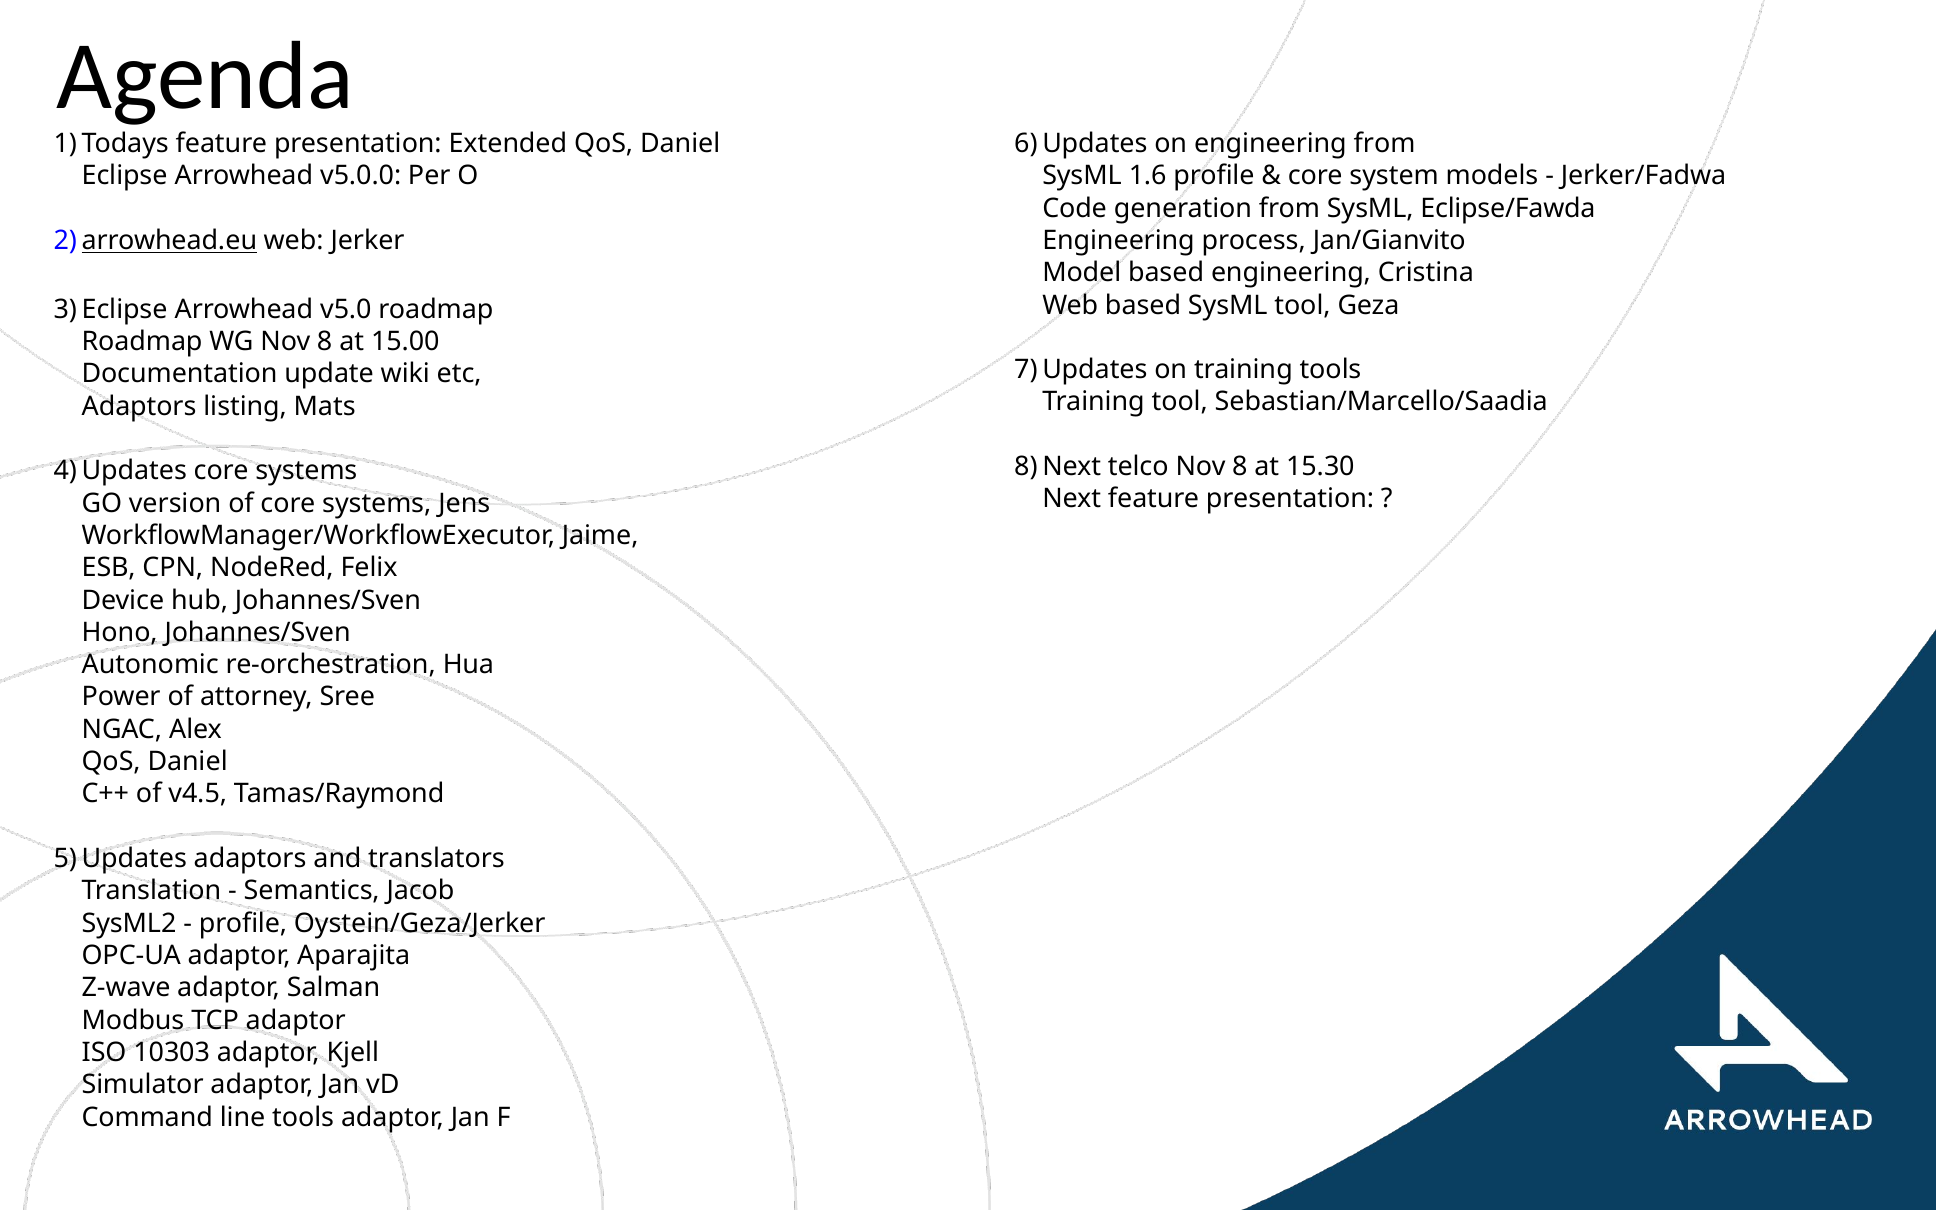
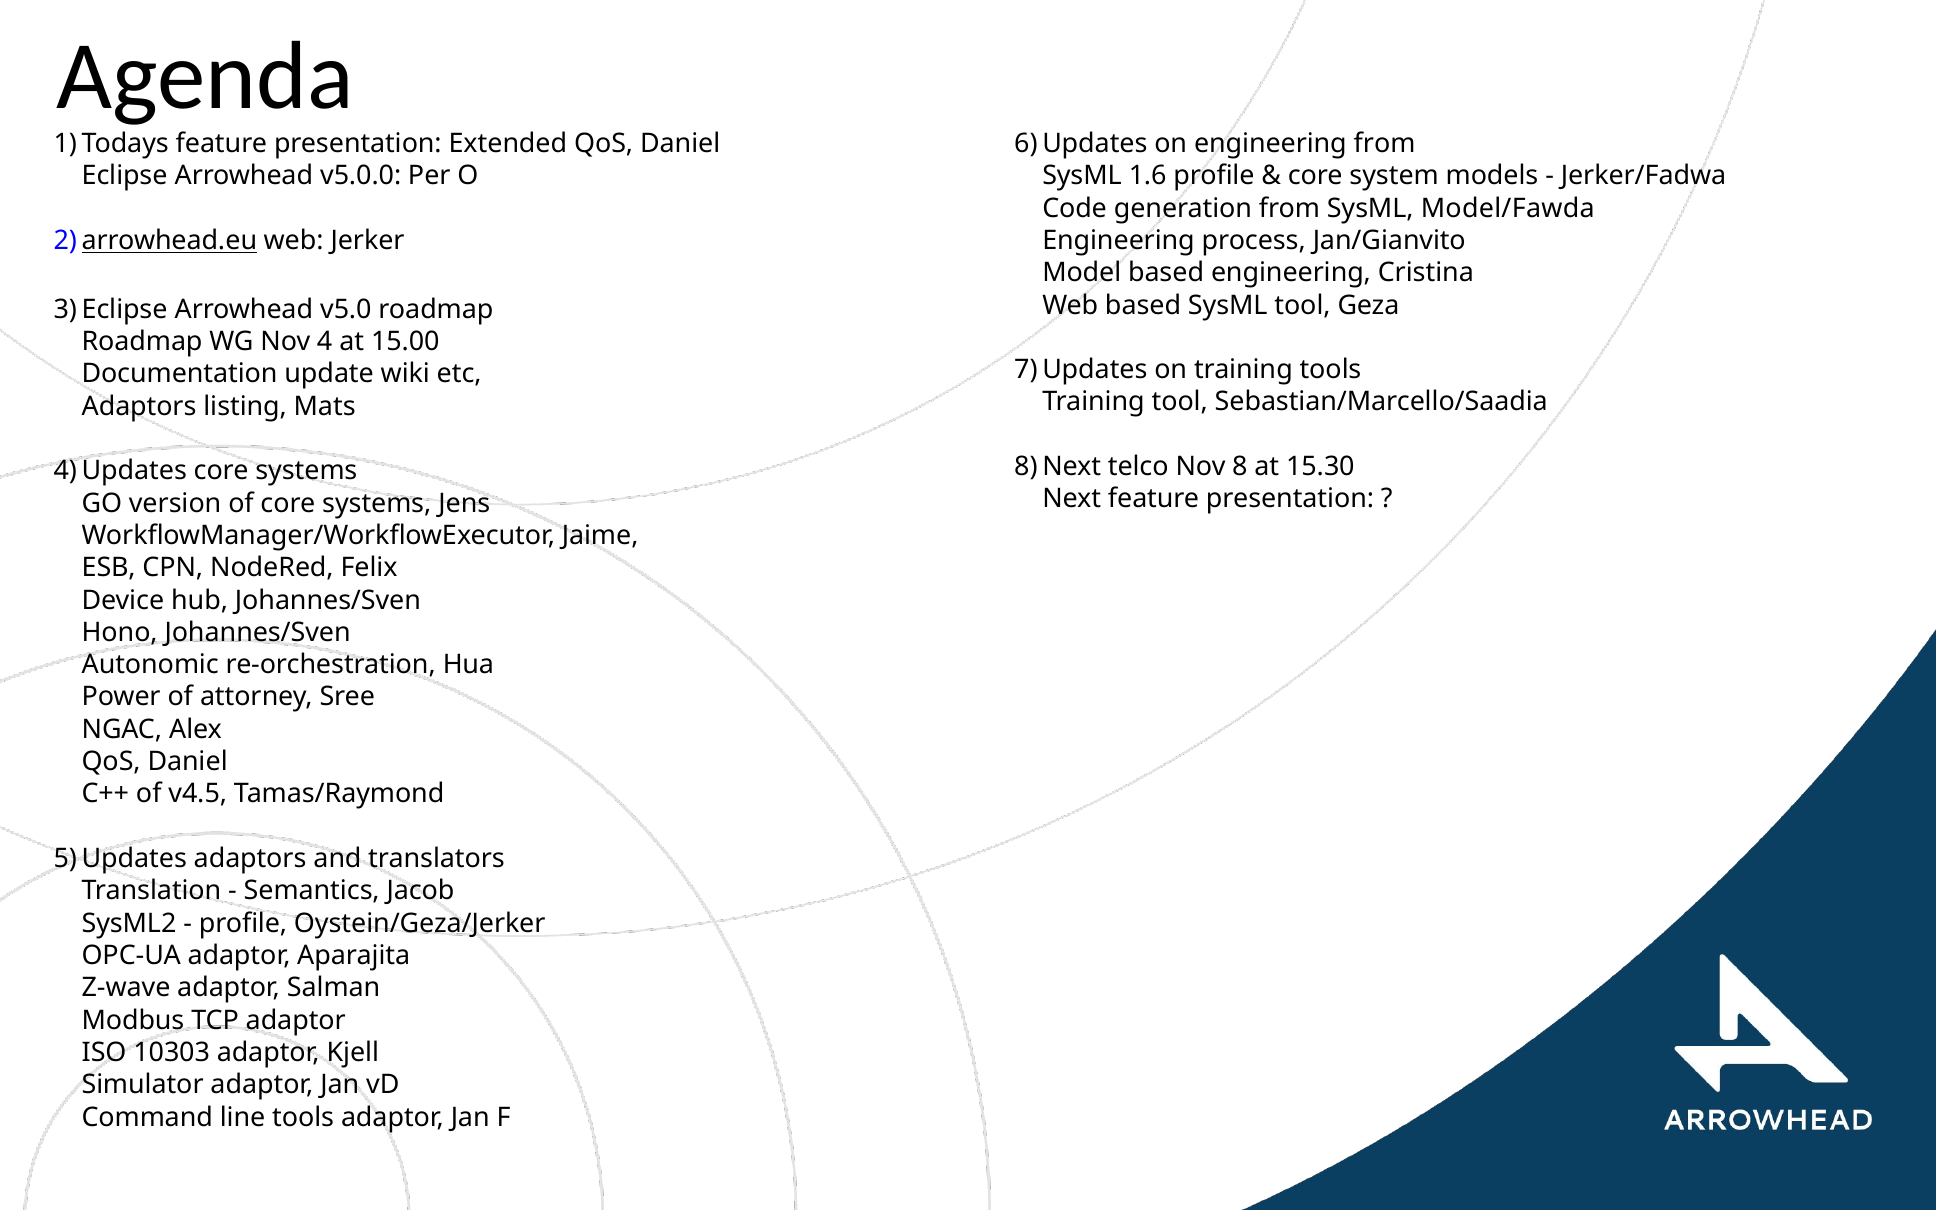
Eclipse/Fawda: Eclipse/Fawda -> Model/Fawda (1508, 208)
WG Nov 8: 8 -> 4 (325, 342)
